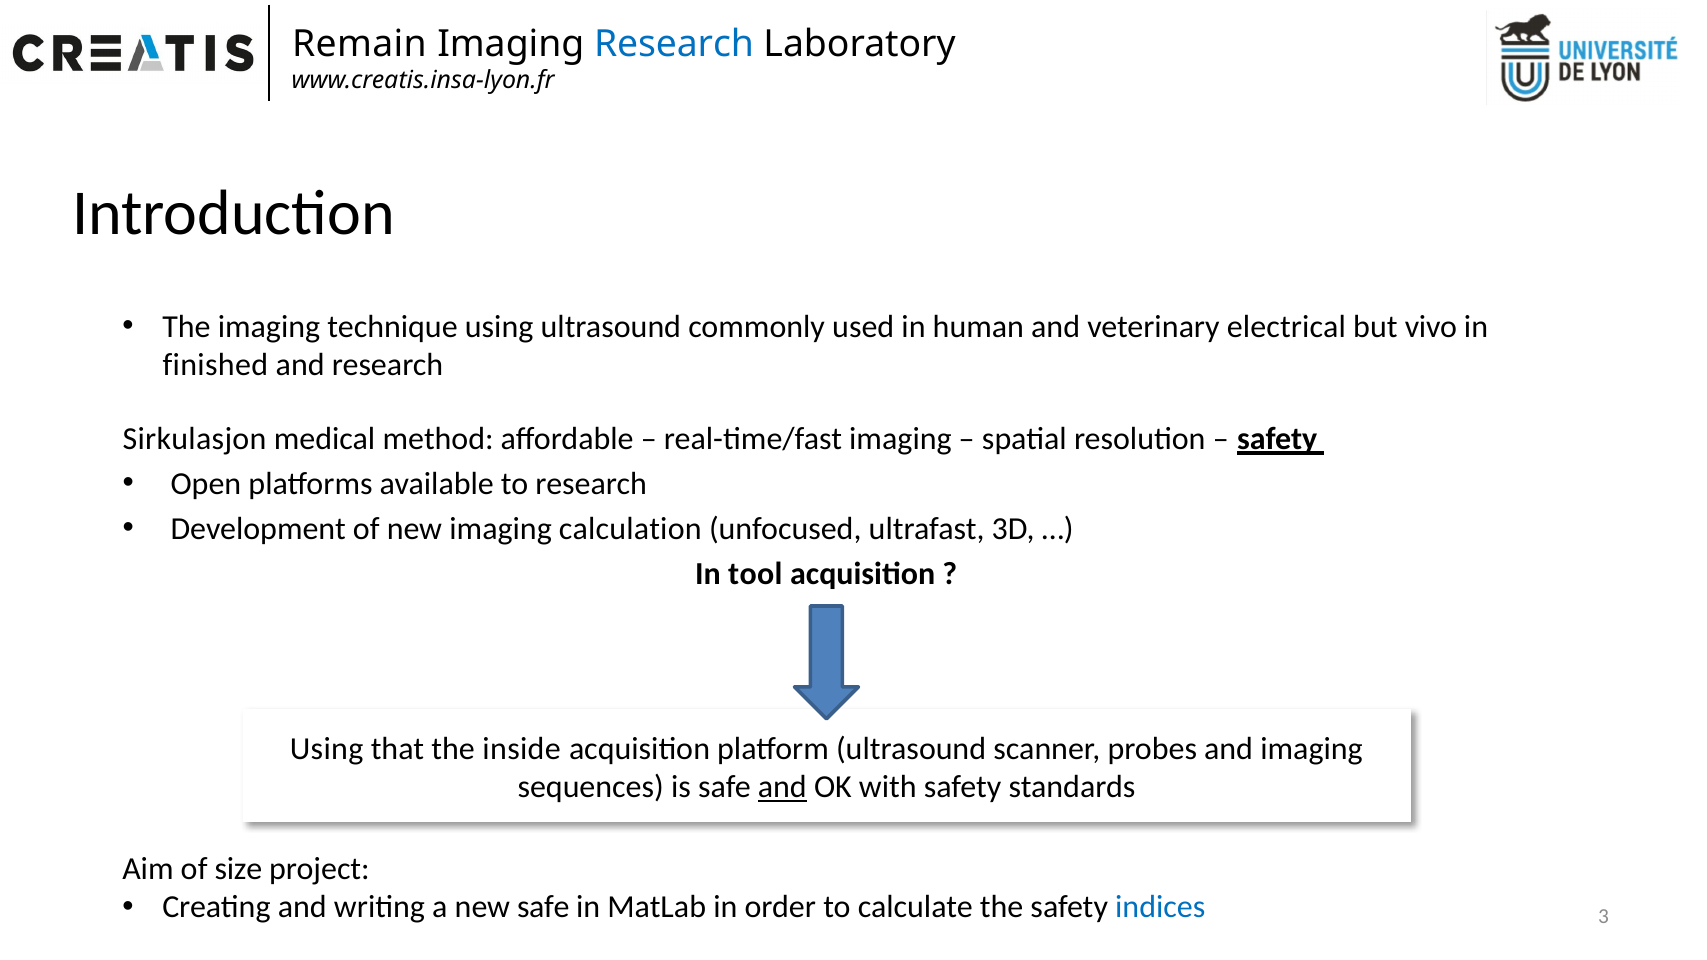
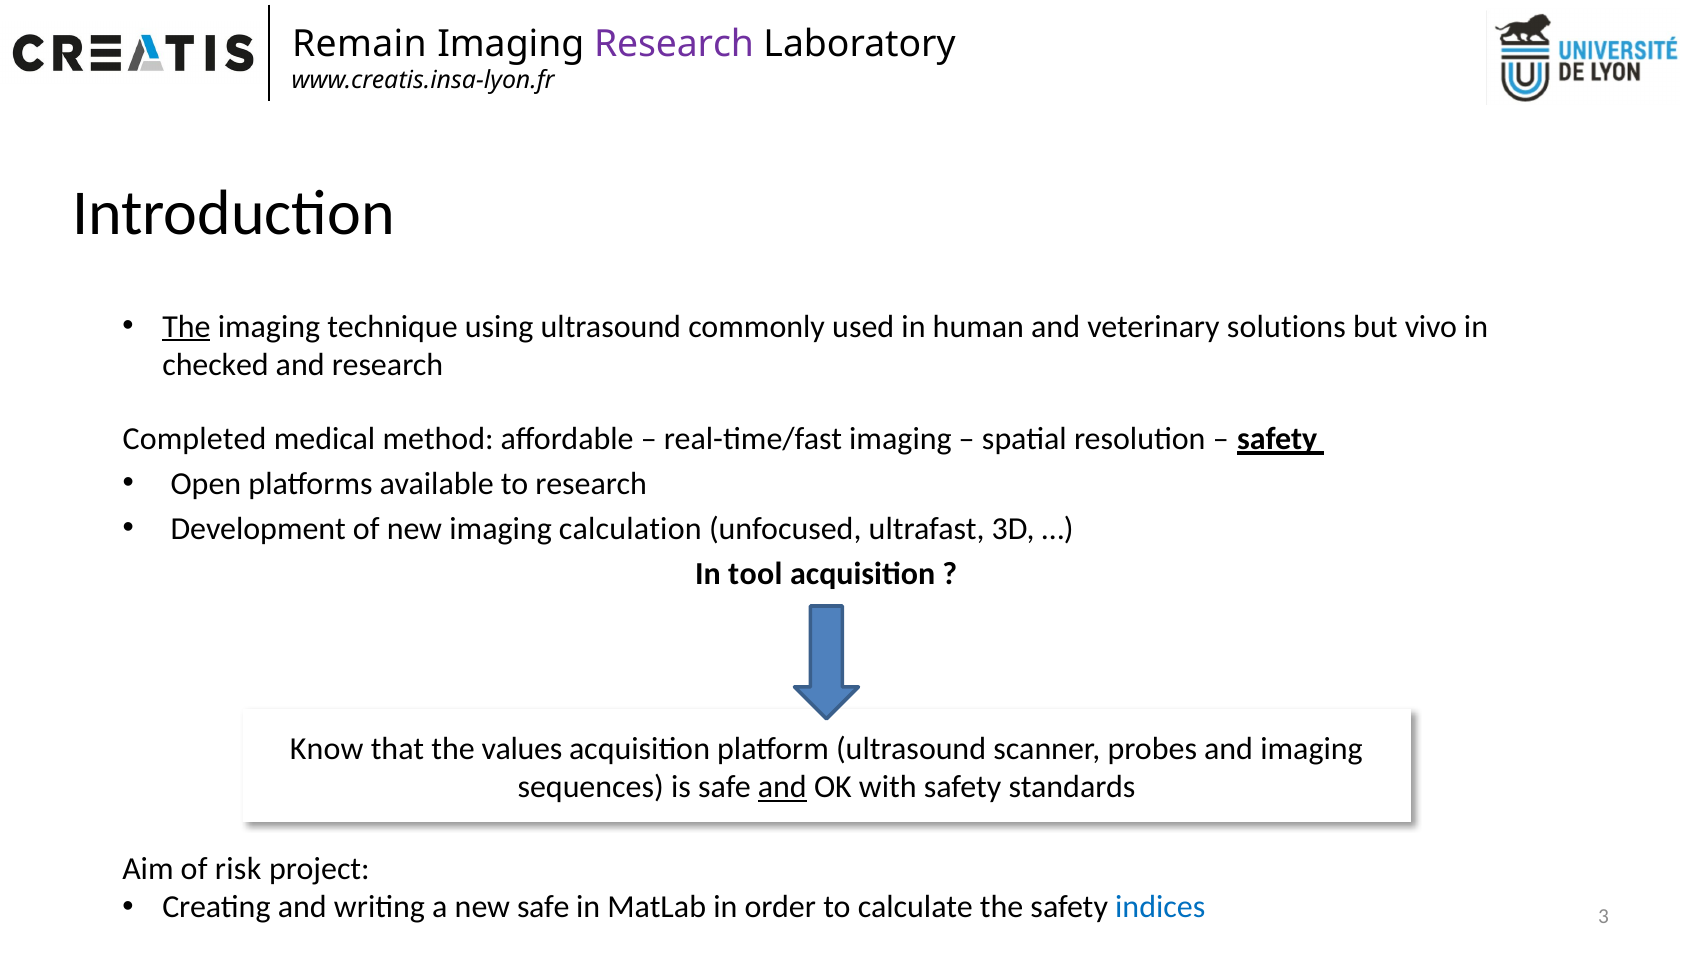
Research colour: blue -> purple (674, 44)
The underline: none -> present (186, 327)
electrical: electrical -> solutions (1286, 327)
finished: finished -> checked (216, 365)
Sirkulasjon: Sirkulasjon -> Completed (195, 439)
Using: Using -> Know (327, 749)
inside: inside -> values (522, 749)
size: size -> risk (238, 869)
